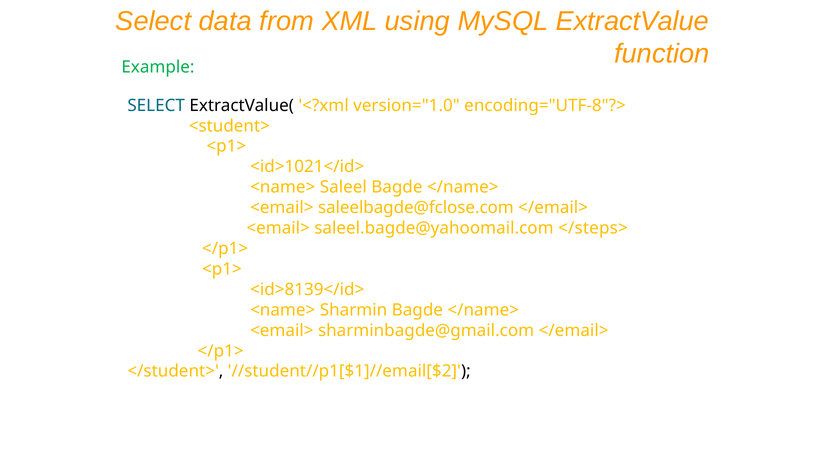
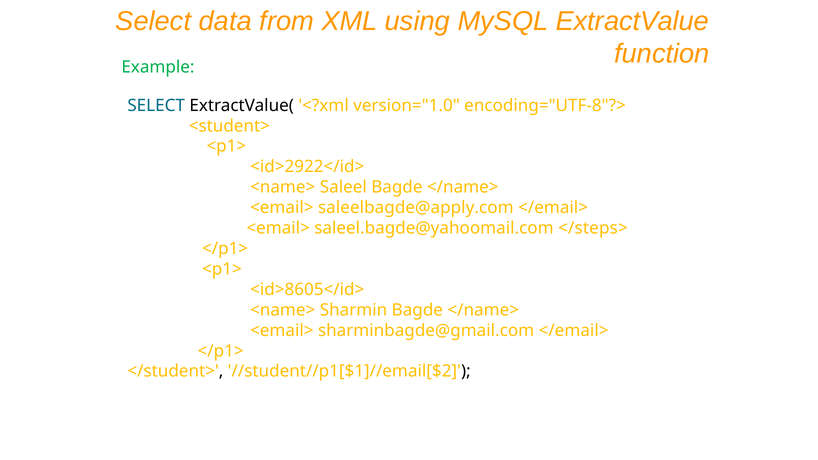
<id>1021</id>: <id>1021</id> -> <id>2922</id> (307, 167)
saleelbagde@fclose.com: saleelbagde@fclose.com -> saleelbagde@apply.com (416, 208)
<id>8139</id>: <id>8139</id> -> <id>8605</id> (307, 290)
